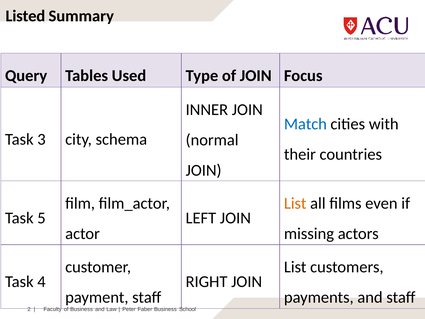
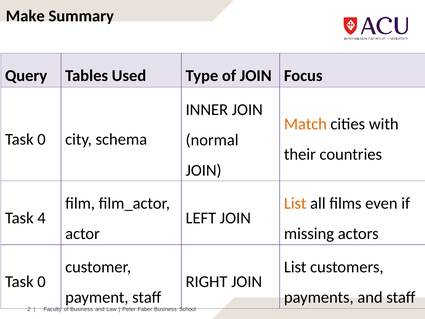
Listed: Listed -> Make (25, 16)
Match colour: blue -> orange (305, 124)
3: 3 -> 0 (41, 139)
5: 5 -> 4 (41, 218)
4: 4 -> 0 (41, 282)
